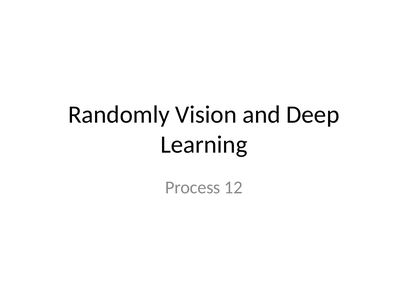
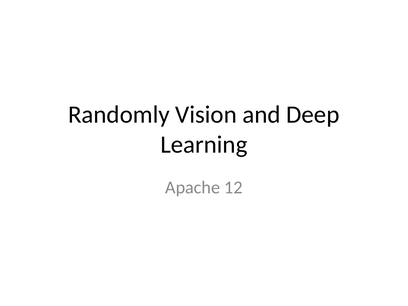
Process: Process -> Apache (193, 188)
